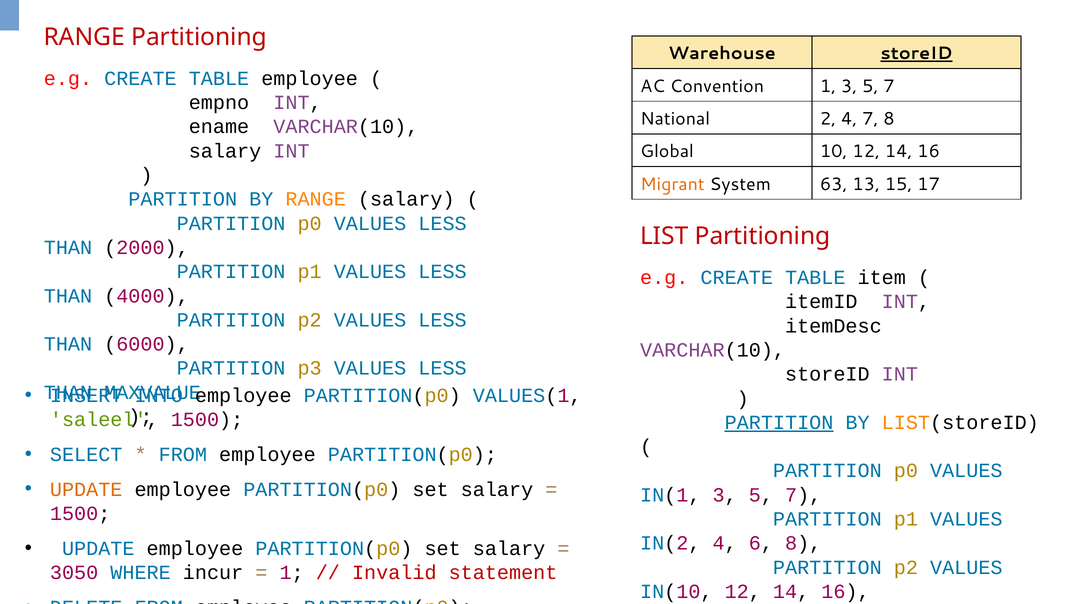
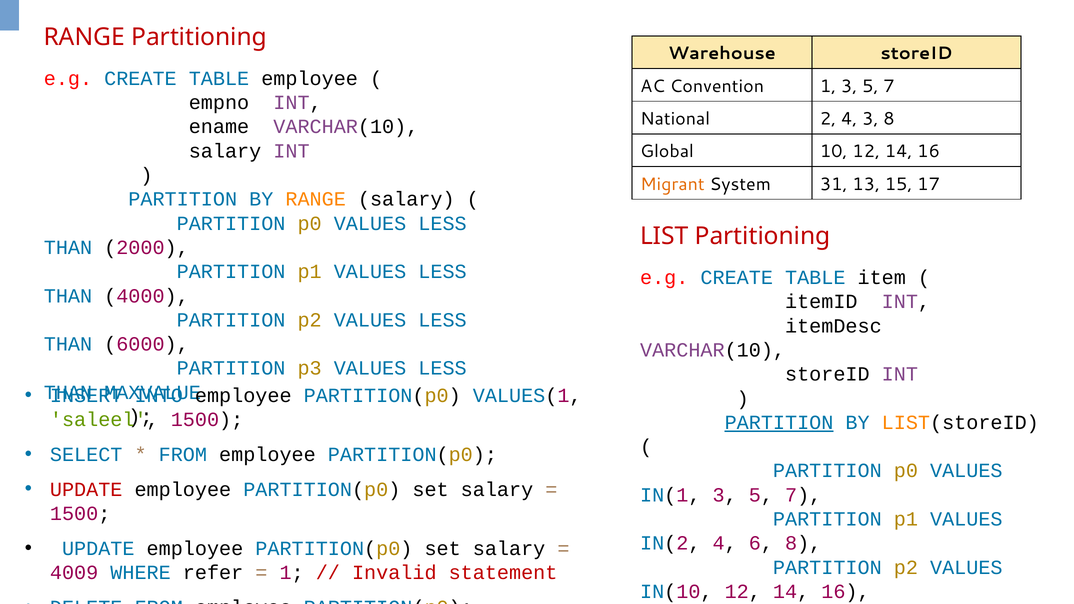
storeID underline: present -> none (916, 54)
4 7: 7 -> 3 (870, 119)
63: 63 -> 31 (834, 184)
UPDATE colour: orange -> red (86, 490)
3050: 3050 -> 4009 (74, 573)
incur: incur -> refer (213, 573)
